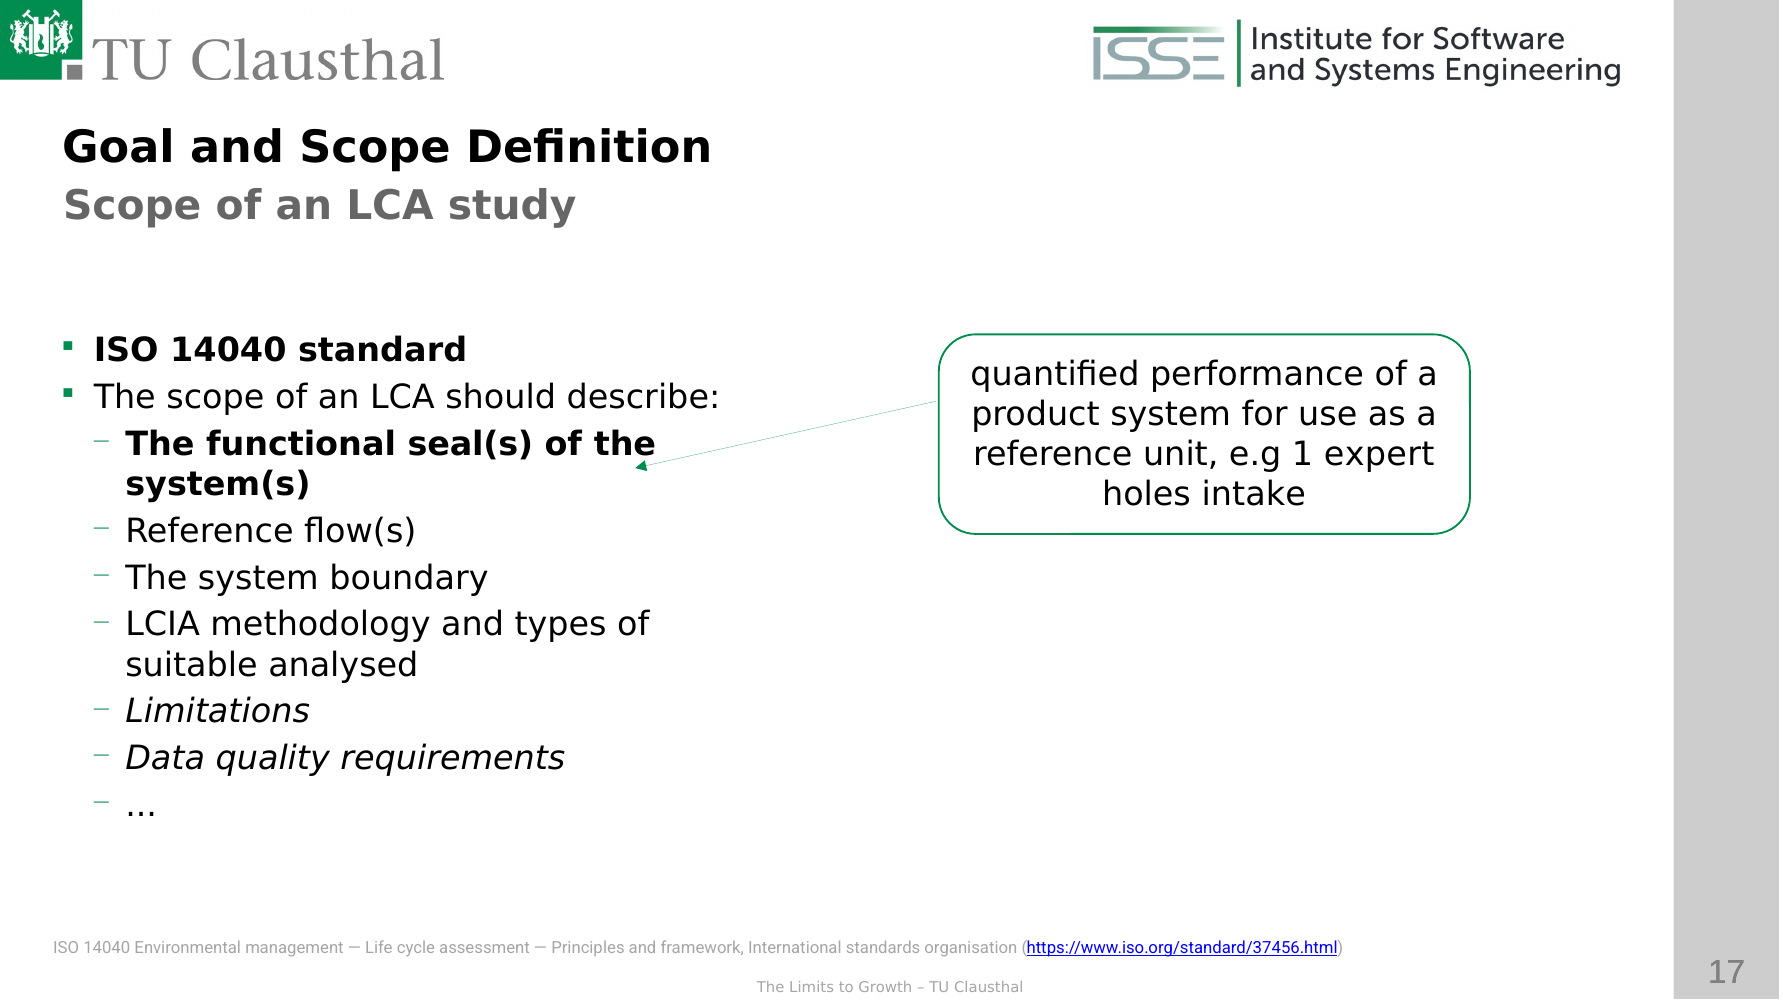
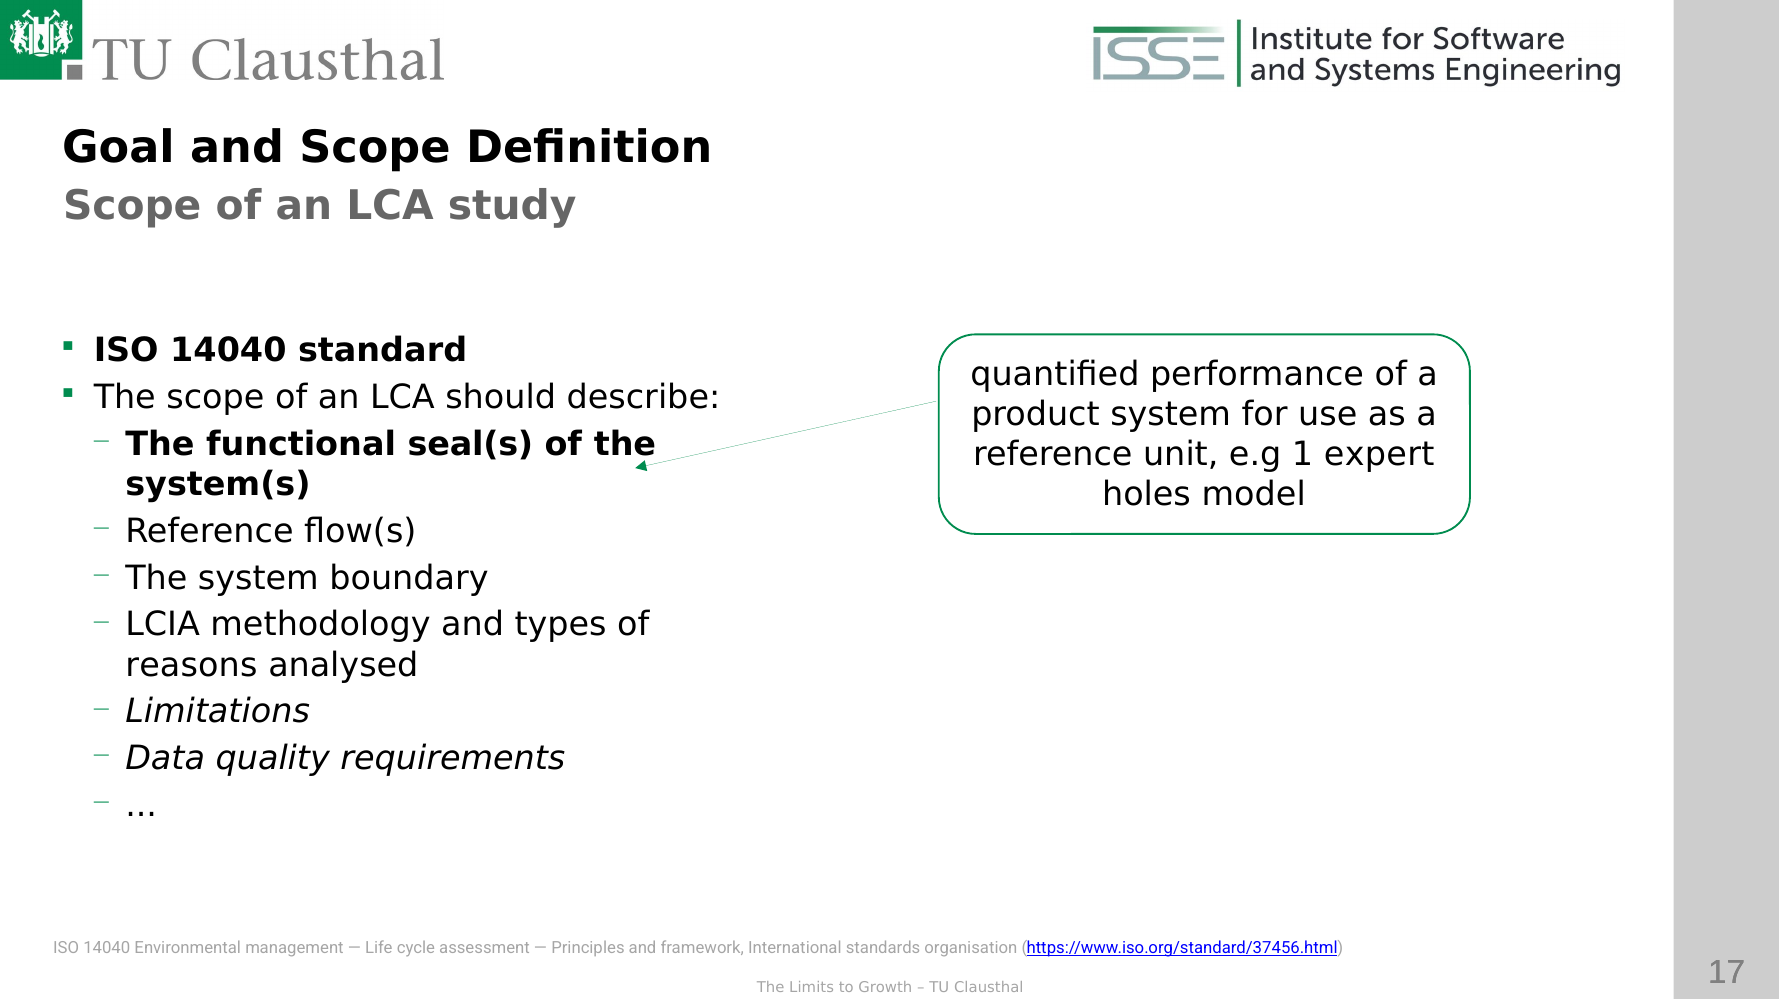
intake: intake -> model (1254, 494)
suitable: suitable -> reasons (191, 665)
